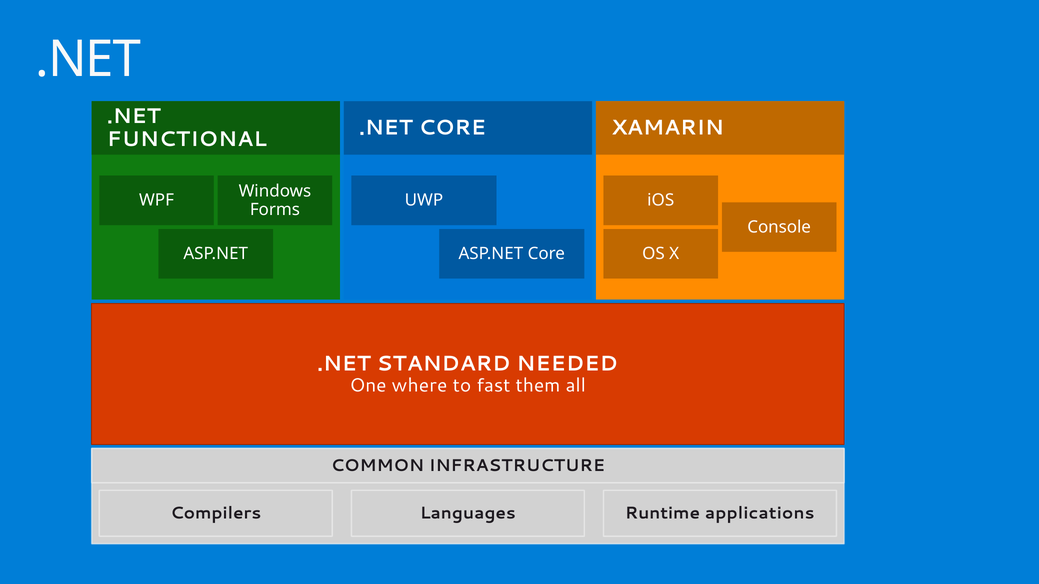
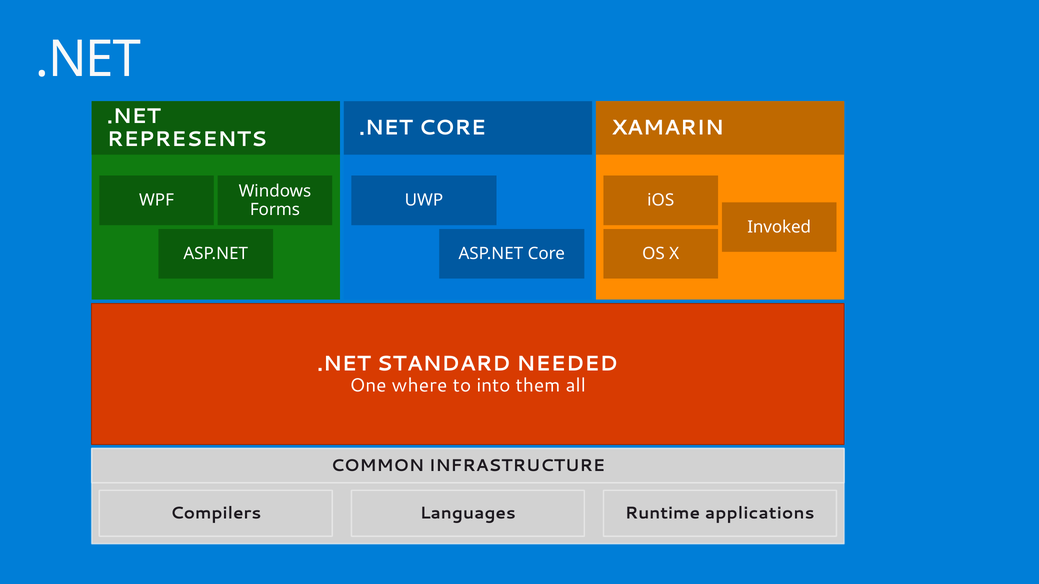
FUNCTIONAL: FUNCTIONAL -> REPRESENTS (187, 139)
Console: Console -> Invoked (779, 227)
fast: fast -> into (493, 386)
